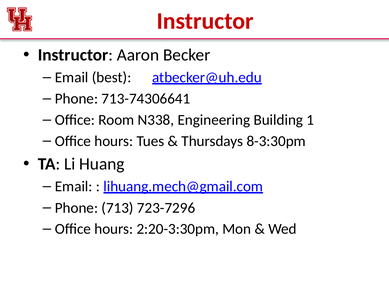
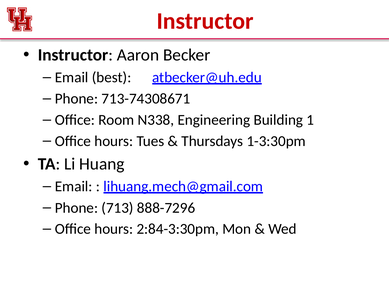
713-74306641: 713-74306641 -> 713-74308671 (146, 99)
8-3:30pm: 8-3:30pm -> 1-3:30pm (276, 141)
723-7296: 723-7296 -> 888-7296 (166, 208)
2:20-3:30pm: 2:20-3:30pm -> 2:84-3:30pm (178, 230)
